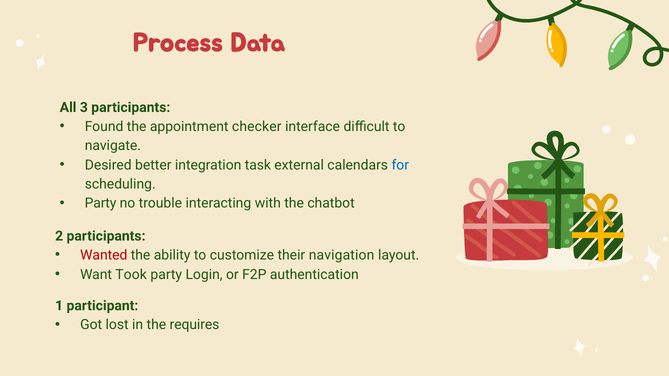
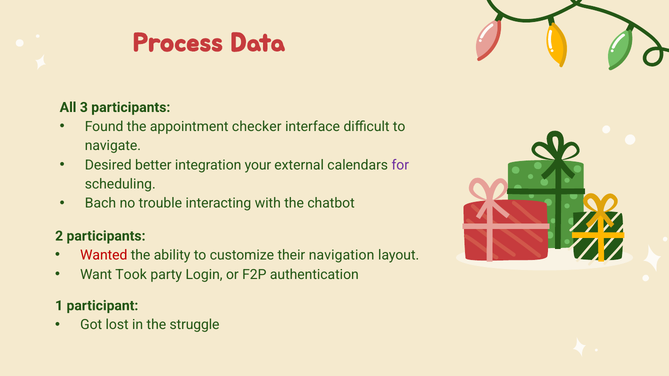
task: task -> your (258, 165)
for colour: blue -> purple (400, 165)
Party: Party -> Bach (100, 204)
requires: requires -> struggle (195, 325)
